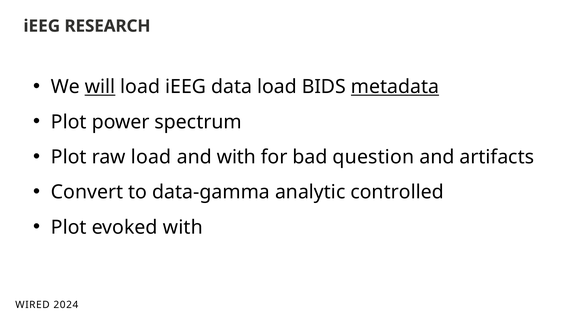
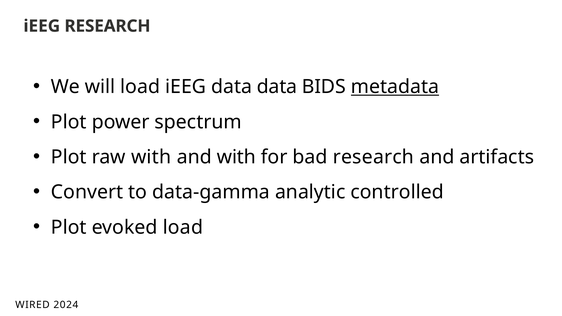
will underline: present -> none (100, 87)
data load: load -> data (277, 87)
raw load: load -> with (151, 157)
bad question: question -> research (373, 157)
evoked with: with -> load (183, 227)
